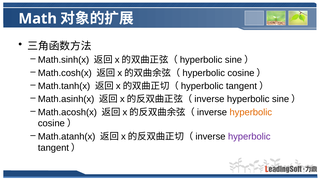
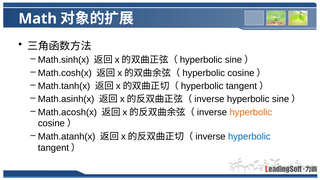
hyperbolic colour: purple -> blue (249, 136)
